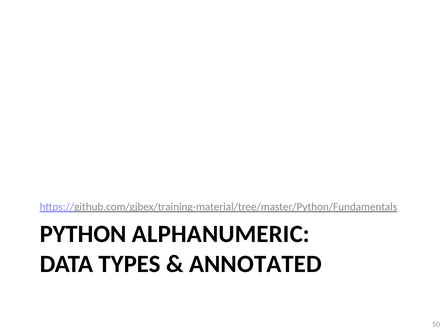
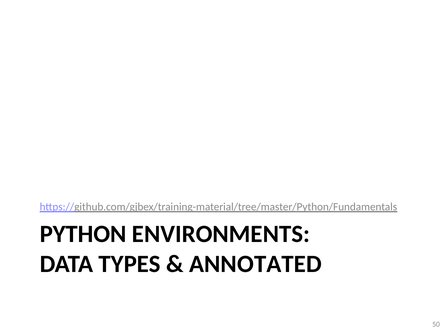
ALPHANUMERIC: ALPHANUMERIC -> ENVIRONMENTS (221, 234)
